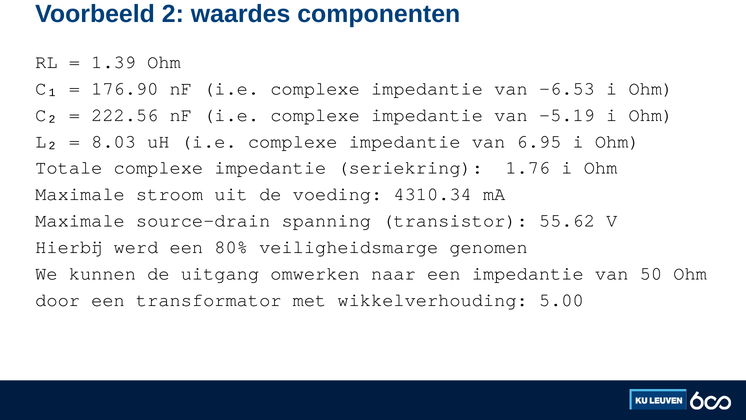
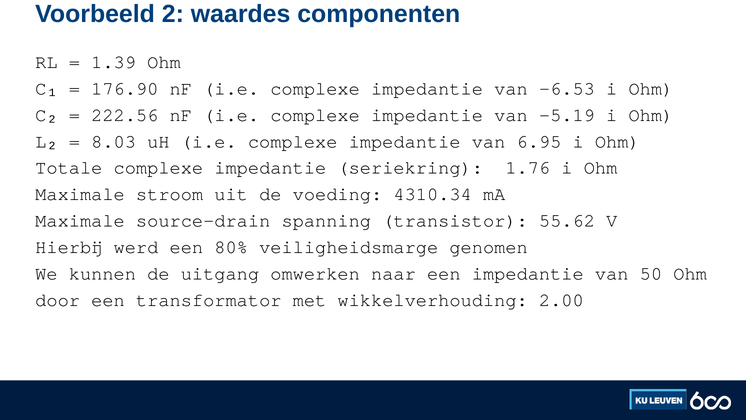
5.00: 5.00 -> 2.00 (561, 300)
